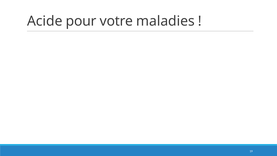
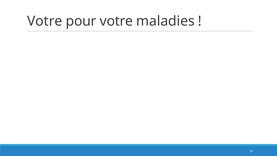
Acide: Acide -> Votre (45, 21)
